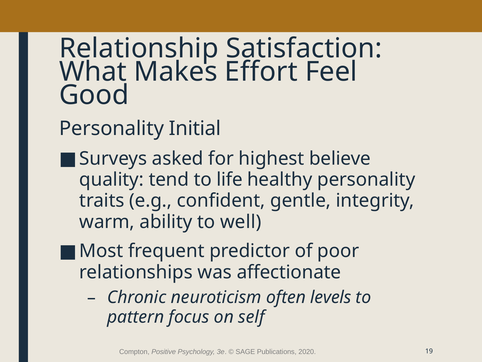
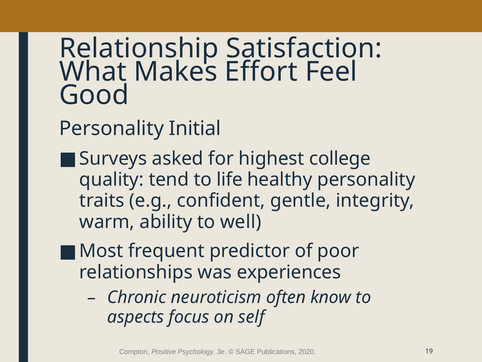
believe: believe -> college (340, 158)
affectionate: affectionate -> experiences (289, 272)
levels: levels -> know (331, 297)
pattern: pattern -> aspects (136, 317)
